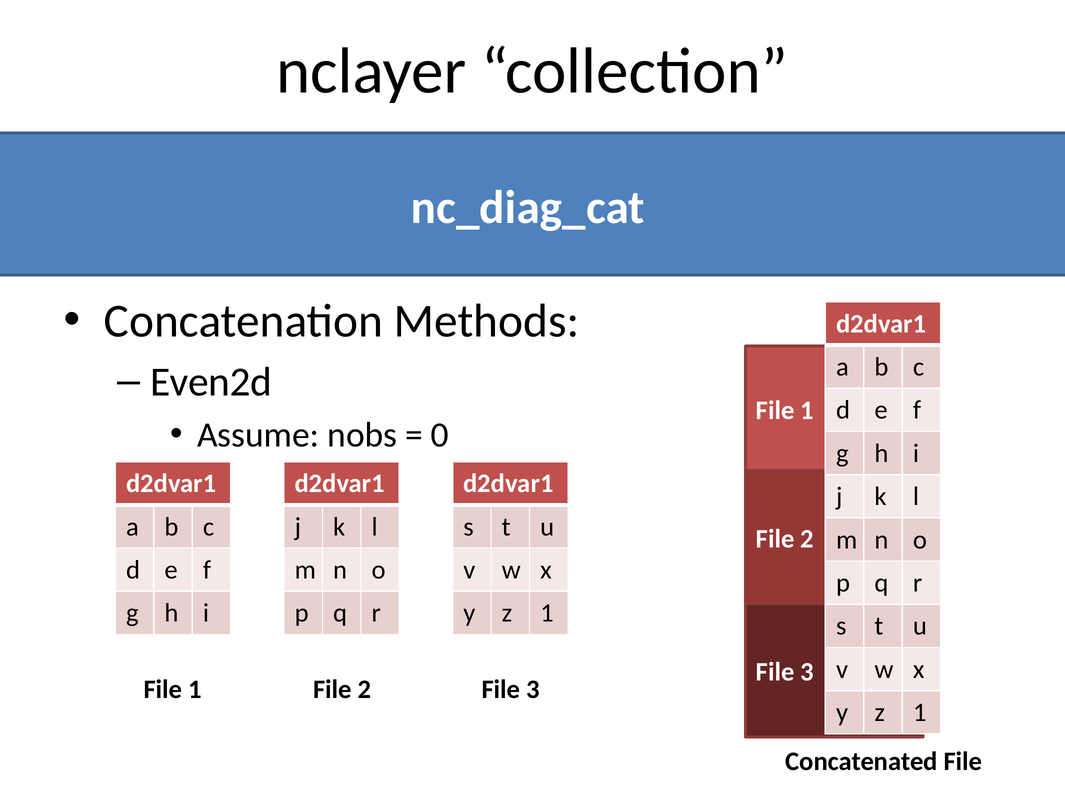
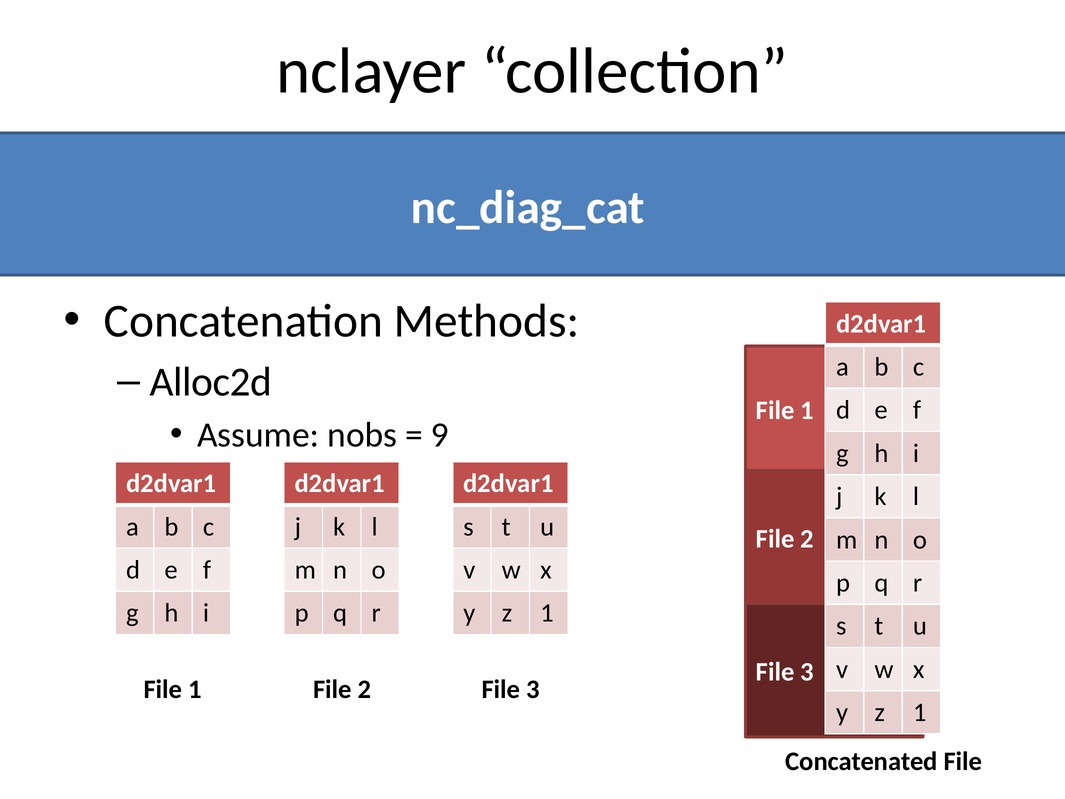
Even2d: Even2d -> Alloc2d (211, 382)
0: 0 -> 9 (440, 435)
